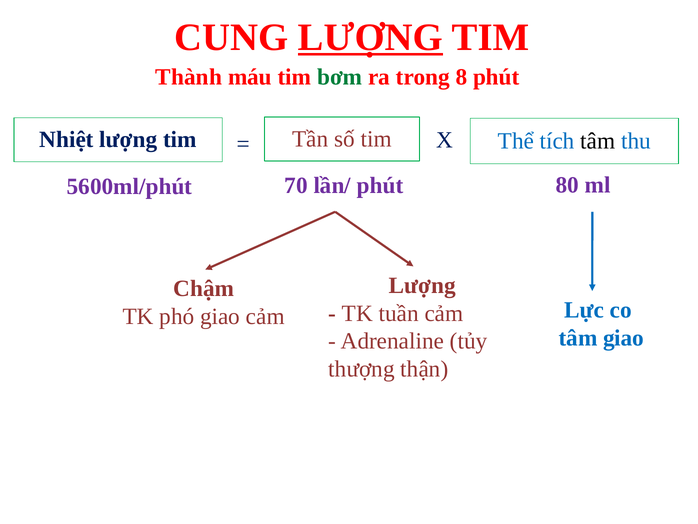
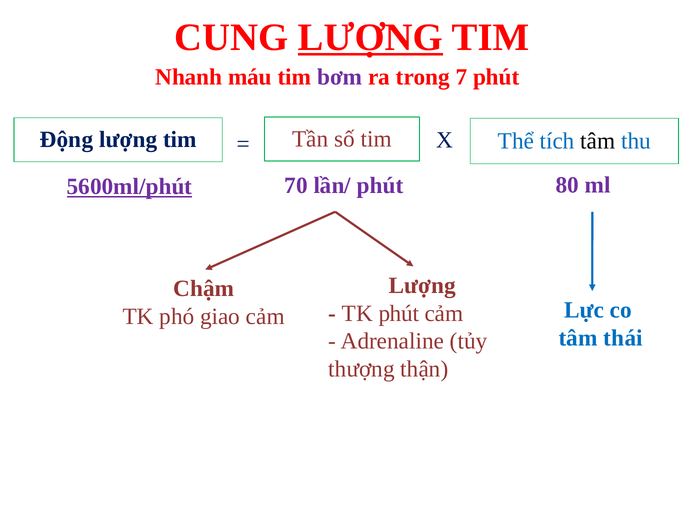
Thành: Thành -> Nhanh (189, 77)
bơm colour: green -> purple (340, 77)
8: 8 -> 7 (461, 77)
Nhiệt: Nhiệt -> Động (66, 139)
5600ml/phút underline: none -> present (130, 187)
TK tuần: tuần -> phút (399, 313)
tâm giao: giao -> thái (623, 338)
